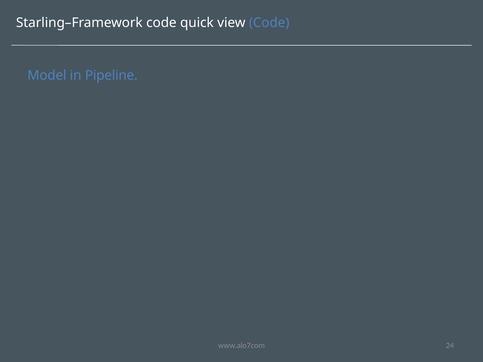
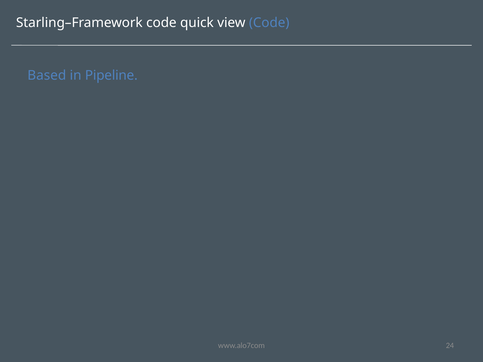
Model: Model -> Based (47, 76)
